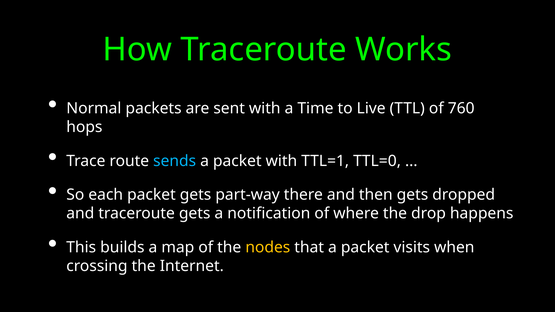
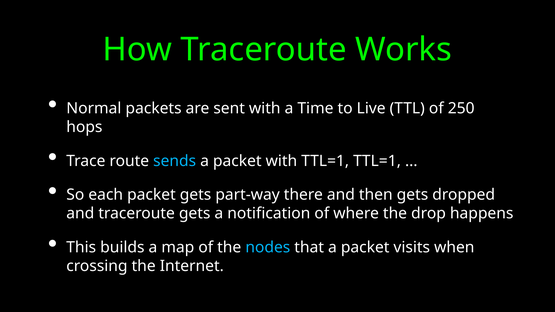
760: 760 -> 250 (461, 108)
TTL=1 TTL=0: TTL=0 -> TTL=1 (377, 161)
nodes colour: yellow -> light blue (268, 248)
